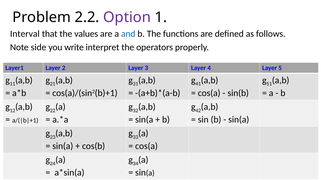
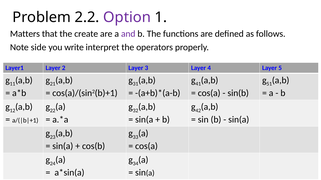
Interval: Interval -> Matters (25, 34)
values: values -> create (86, 34)
and colour: blue -> purple (128, 34)
